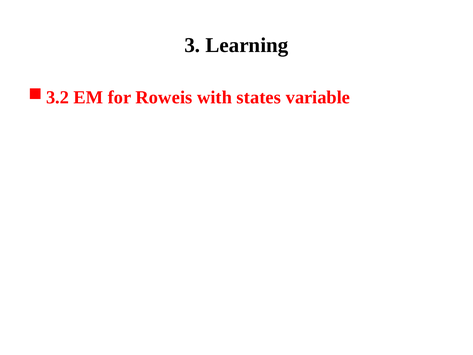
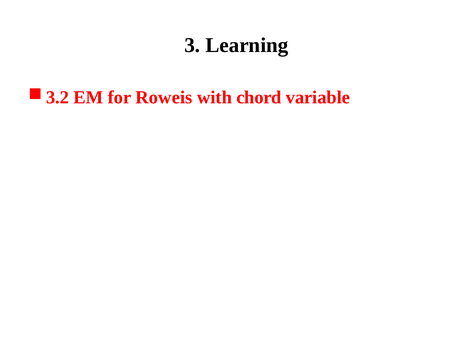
states: states -> chord (259, 97)
